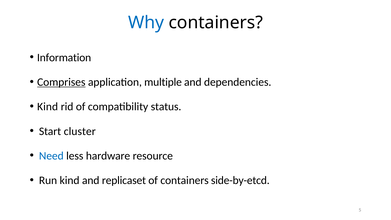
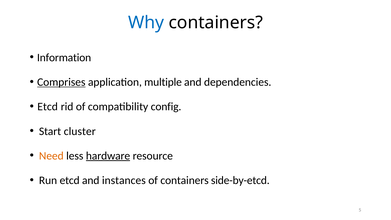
Kind: Kind -> Etcd (48, 107)
status: status -> config (166, 107)
Need colour: blue -> orange (51, 156)
hardware underline: none -> present (108, 156)
Run kind: kind -> etcd (70, 180)
replicaset: replicaset -> instances (124, 180)
